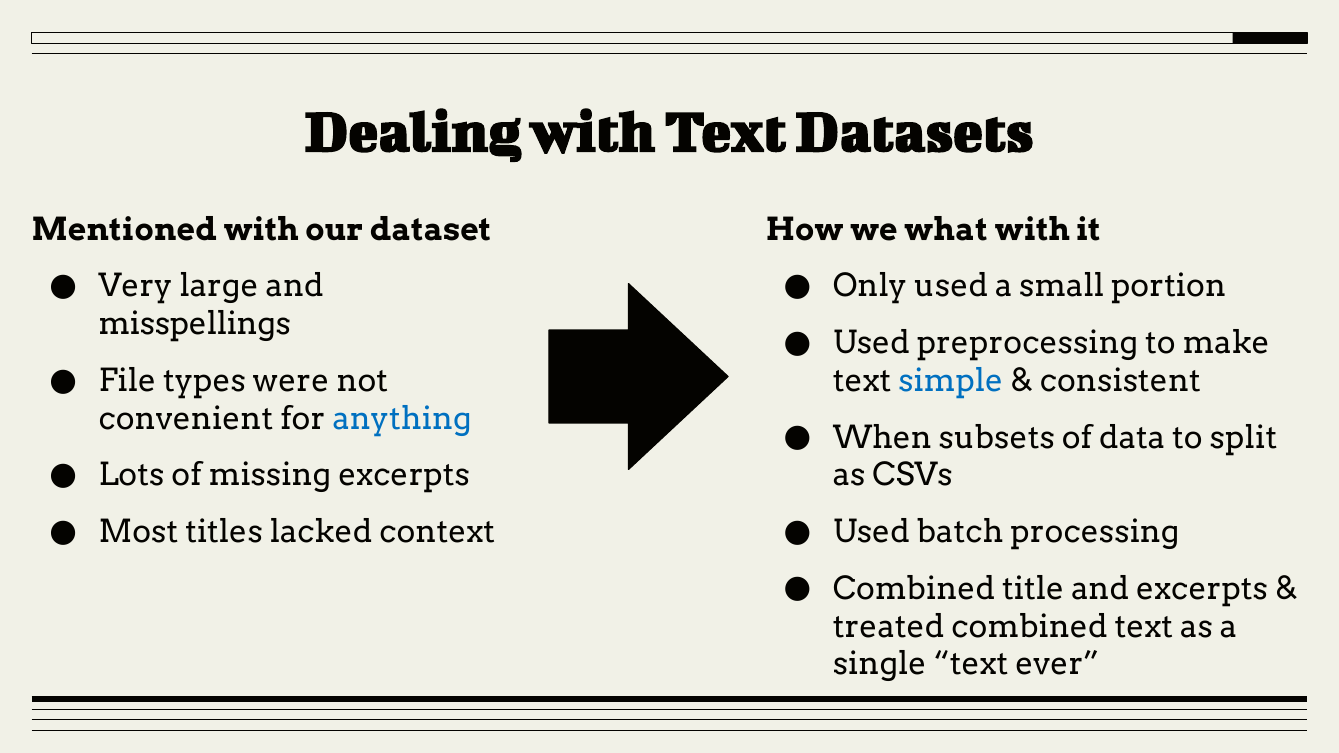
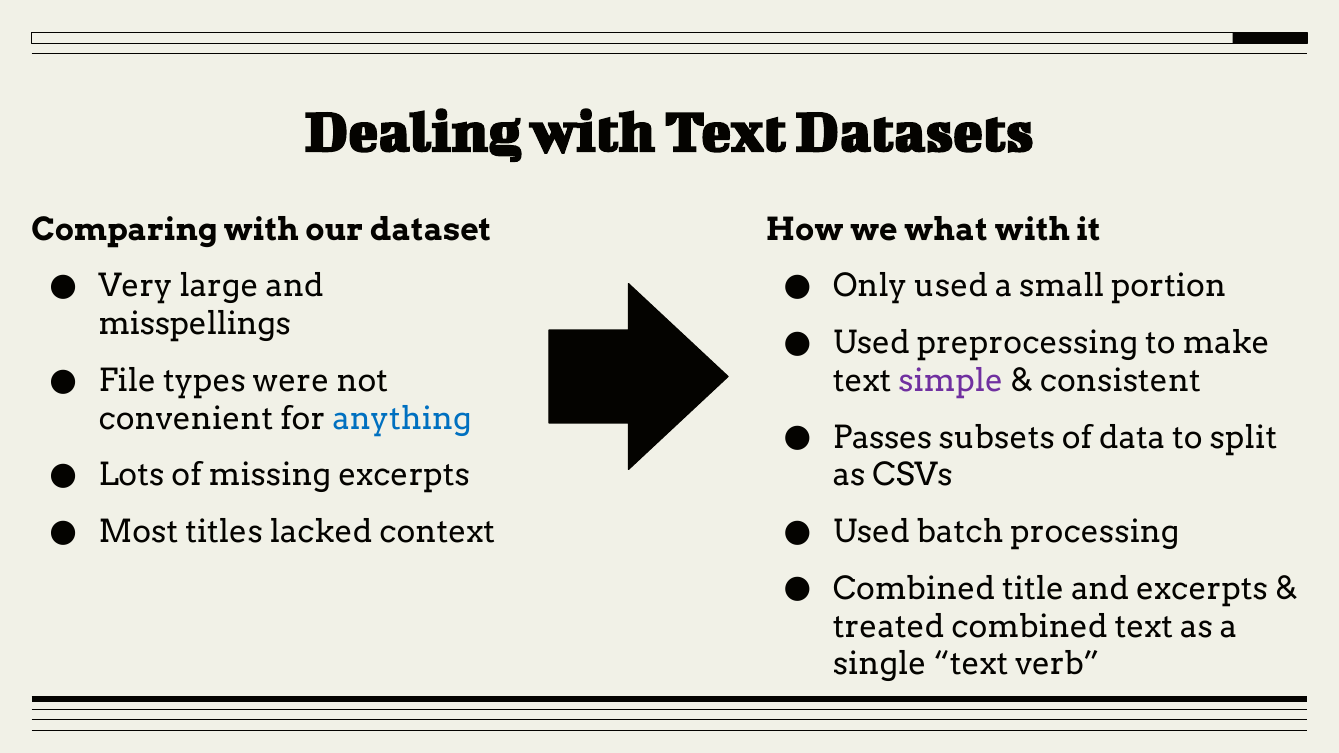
Mentioned: Mentioned -> Comparing (125, 230)
simple colour: blue -> purple (951, 381)
When: When -> Passes (882, 438)
ever: ever -> verb (1057, 665)
